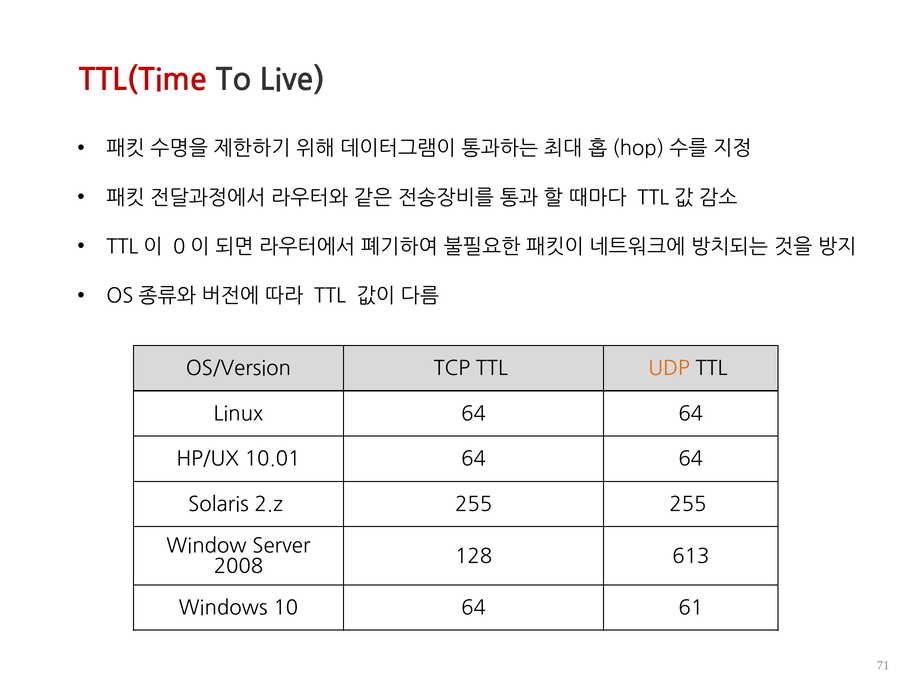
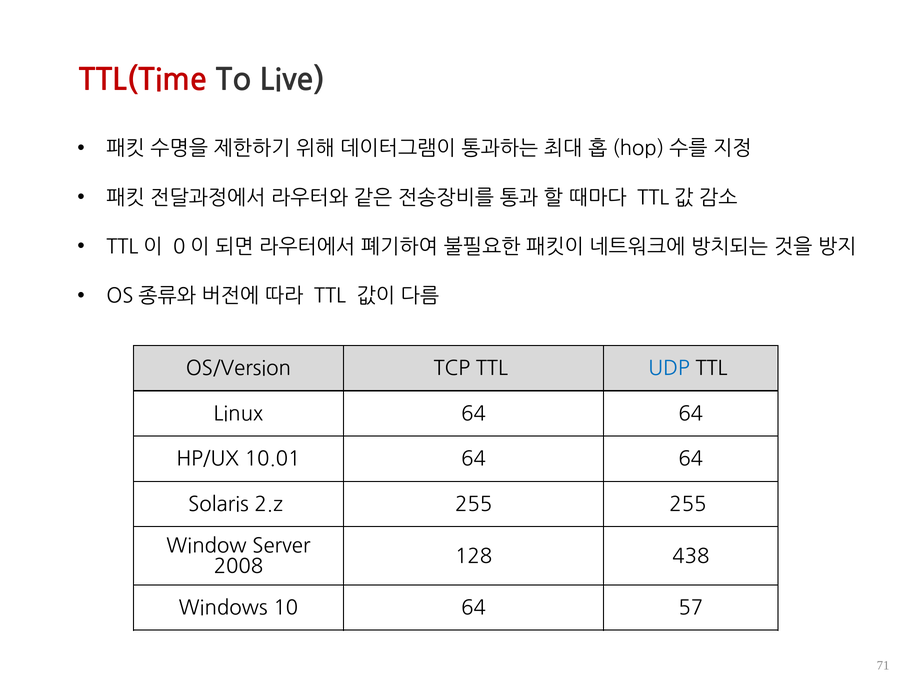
UDP colour: orange -> blue (669, 369)
613: 613 -> 438 (691, 557)
61: 61 -> 57 (691, 609)
